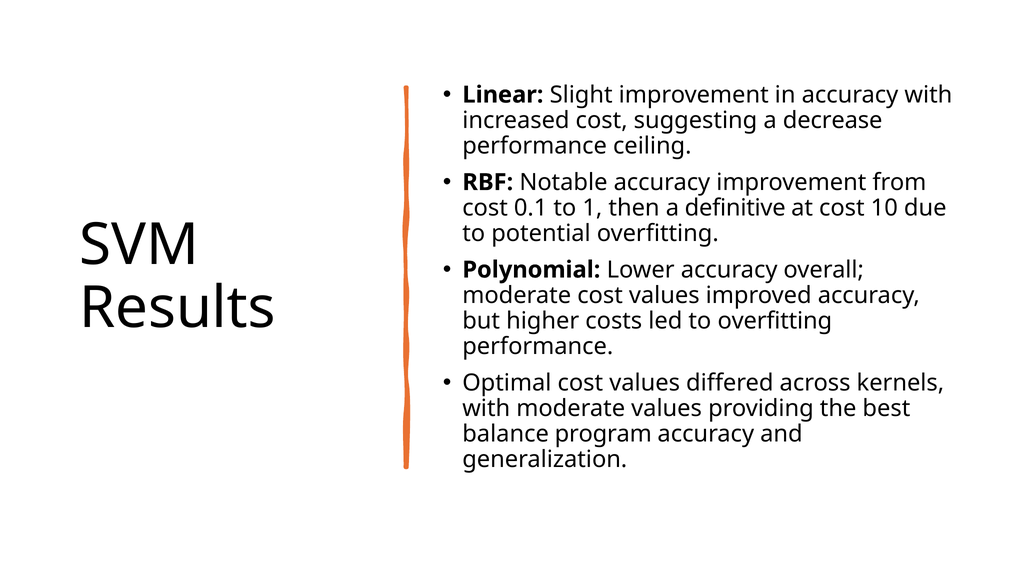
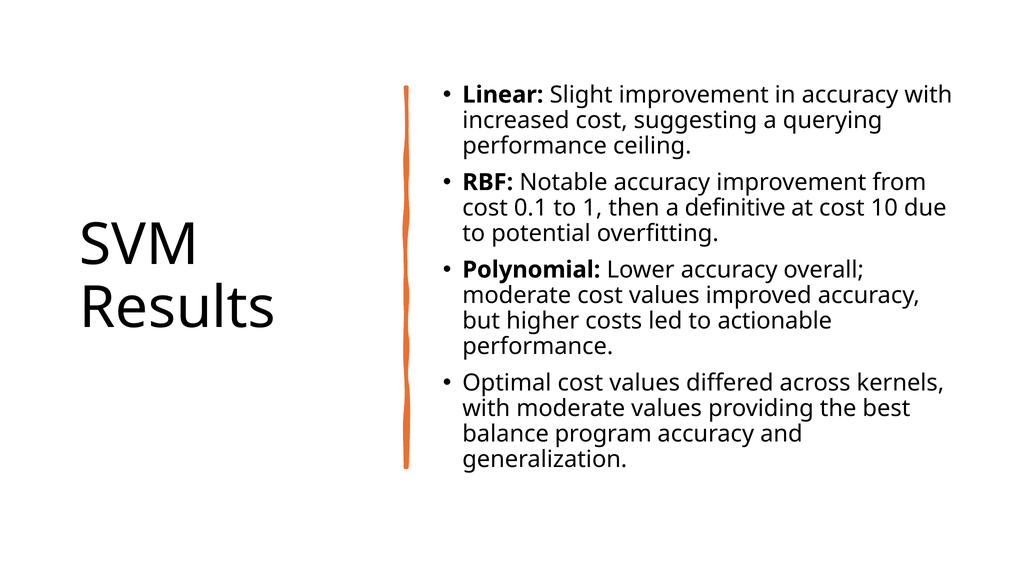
decrease: decrease -> querying (833, 120)
to overfitting: overfitting -> actionable (775, 321)
